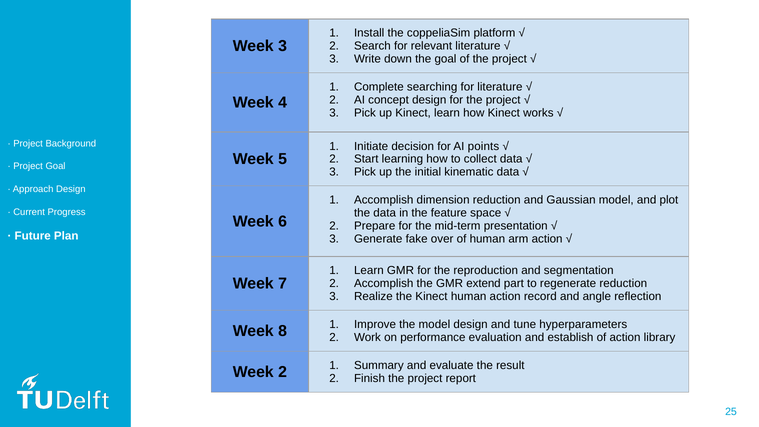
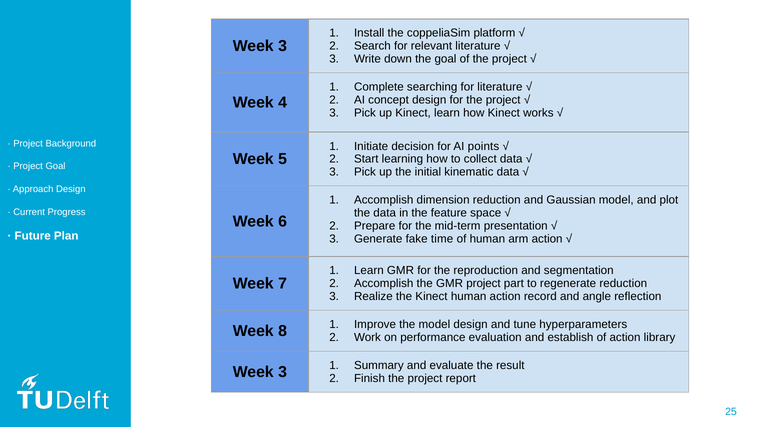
over: over -> time (442, 239)
GMR extend: extend -> project (484, 284)
2: 2 -> 3 (283, 372)
